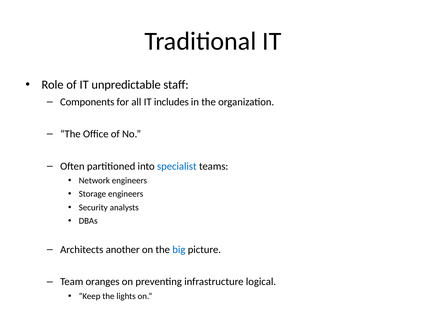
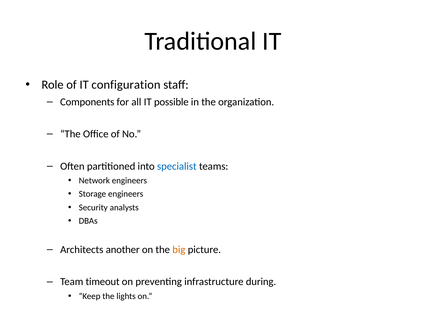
unpredictable: unpredictable -> configuration (126, 85)
includes: includes -> possible (171, 102)
big colour: blue -> orange (179, 250)
oranges: oranges -> timeout (103, 282)
logical: logical -> during (261, 282)
